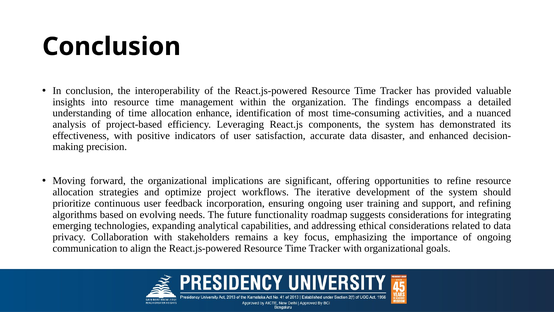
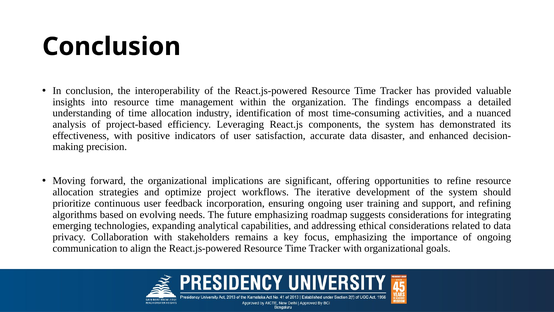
enhance: enhance -> industry (214, 113)
future functionality: functionality -> emphasizing (281, 214)
